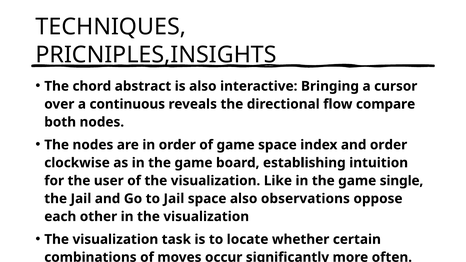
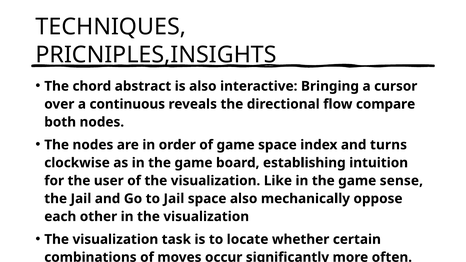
and order: order -> turns (388, 145)
single: single -> sense (401, 181)
observations: observations -> mechanically (305, 199)
